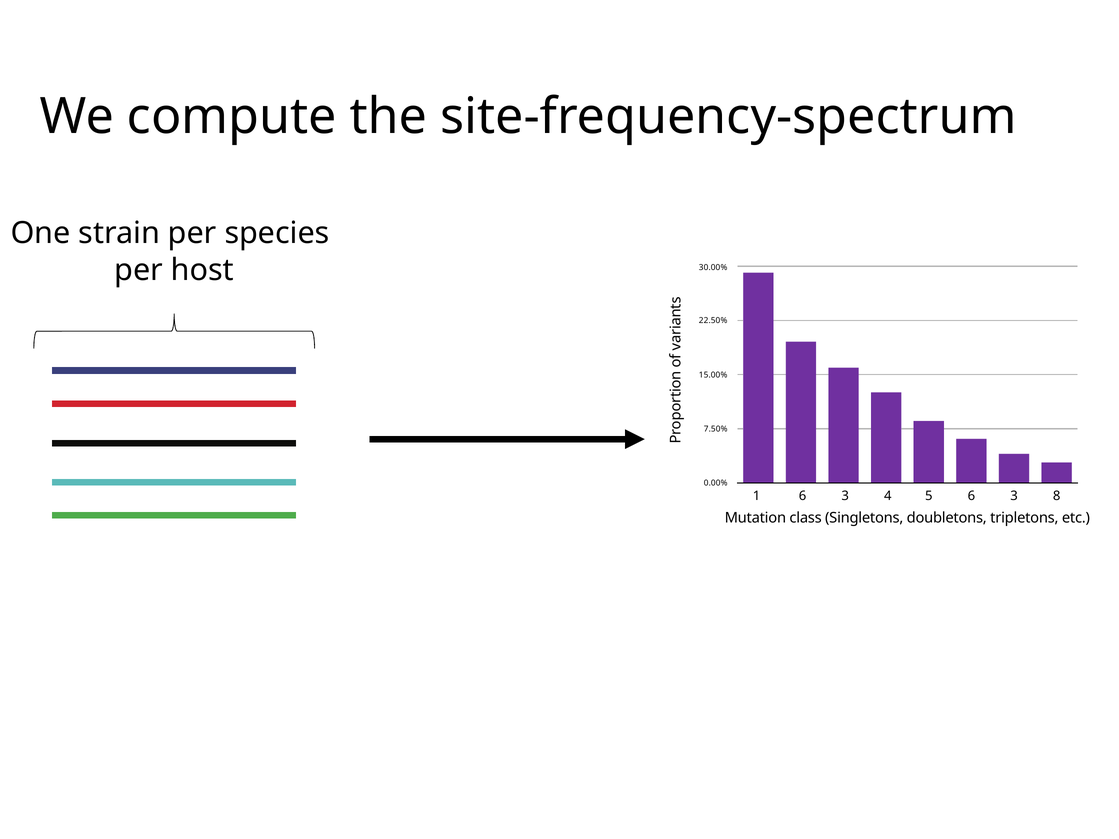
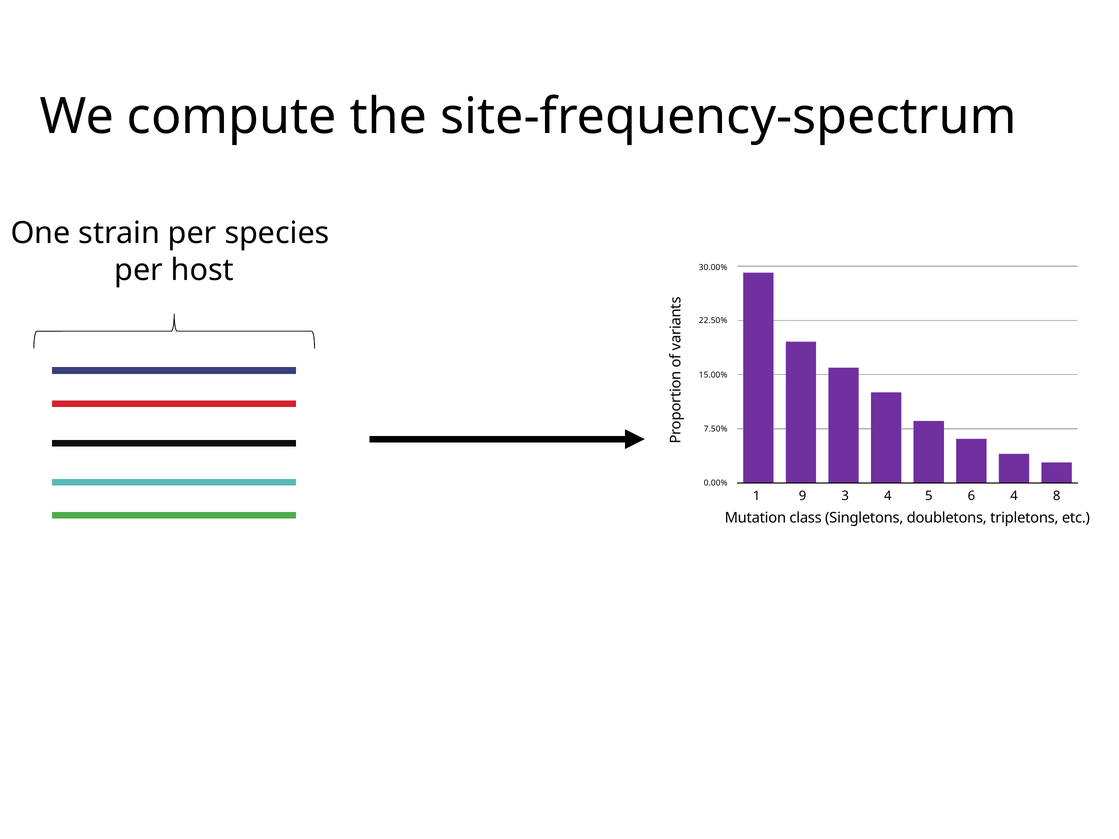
1 6: 6 -> 9 (803, 496)
5 6 3: 3 -> 4 (1014, 496)
